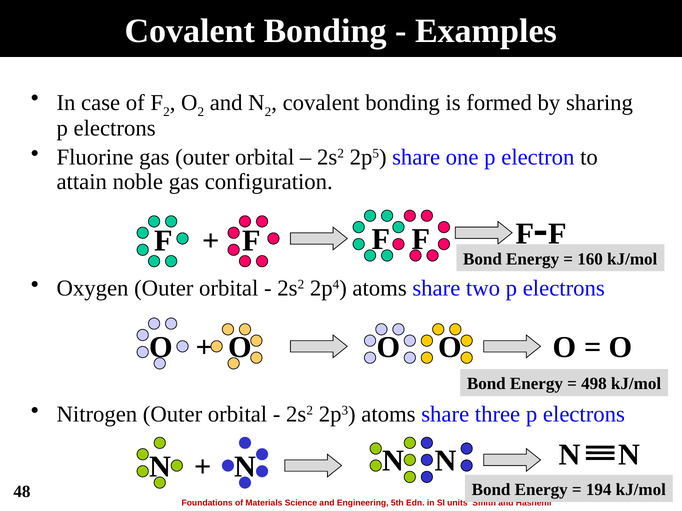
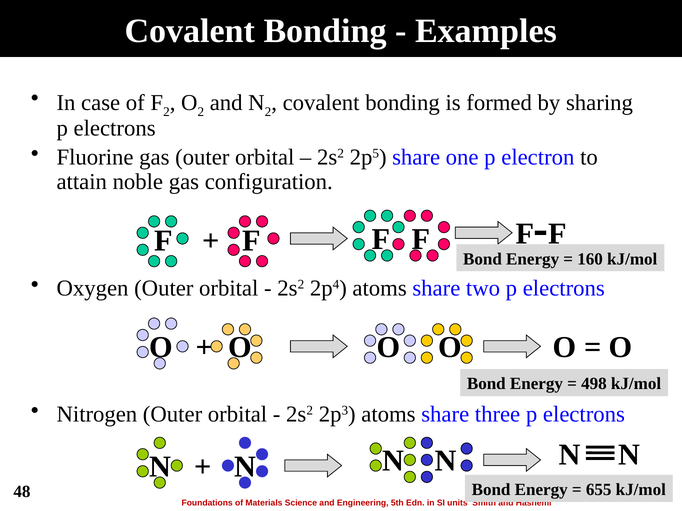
194: 194 -> 655 (599, 490)
